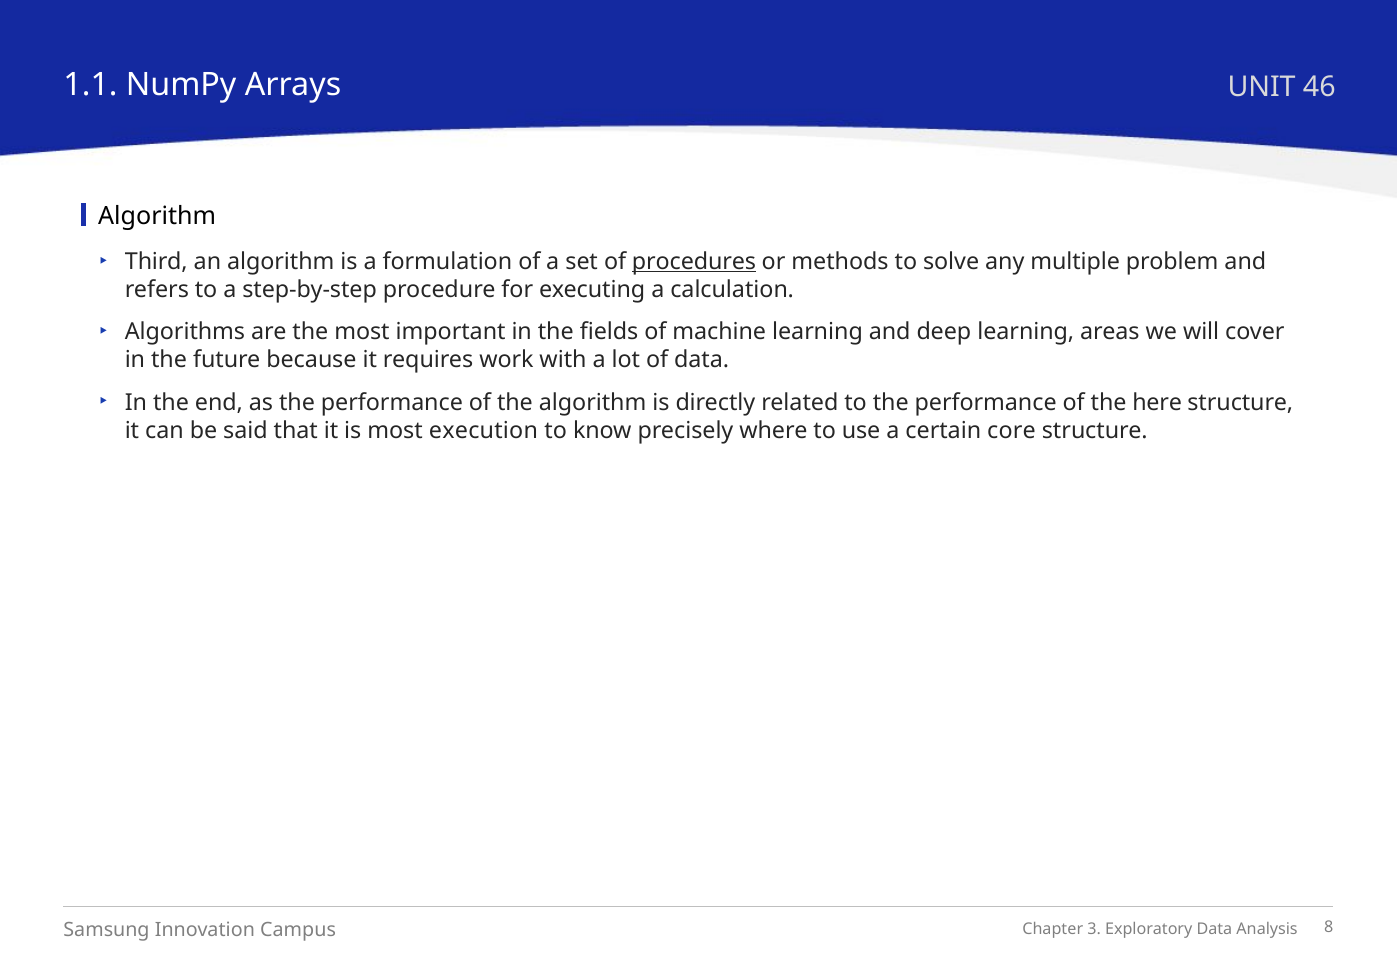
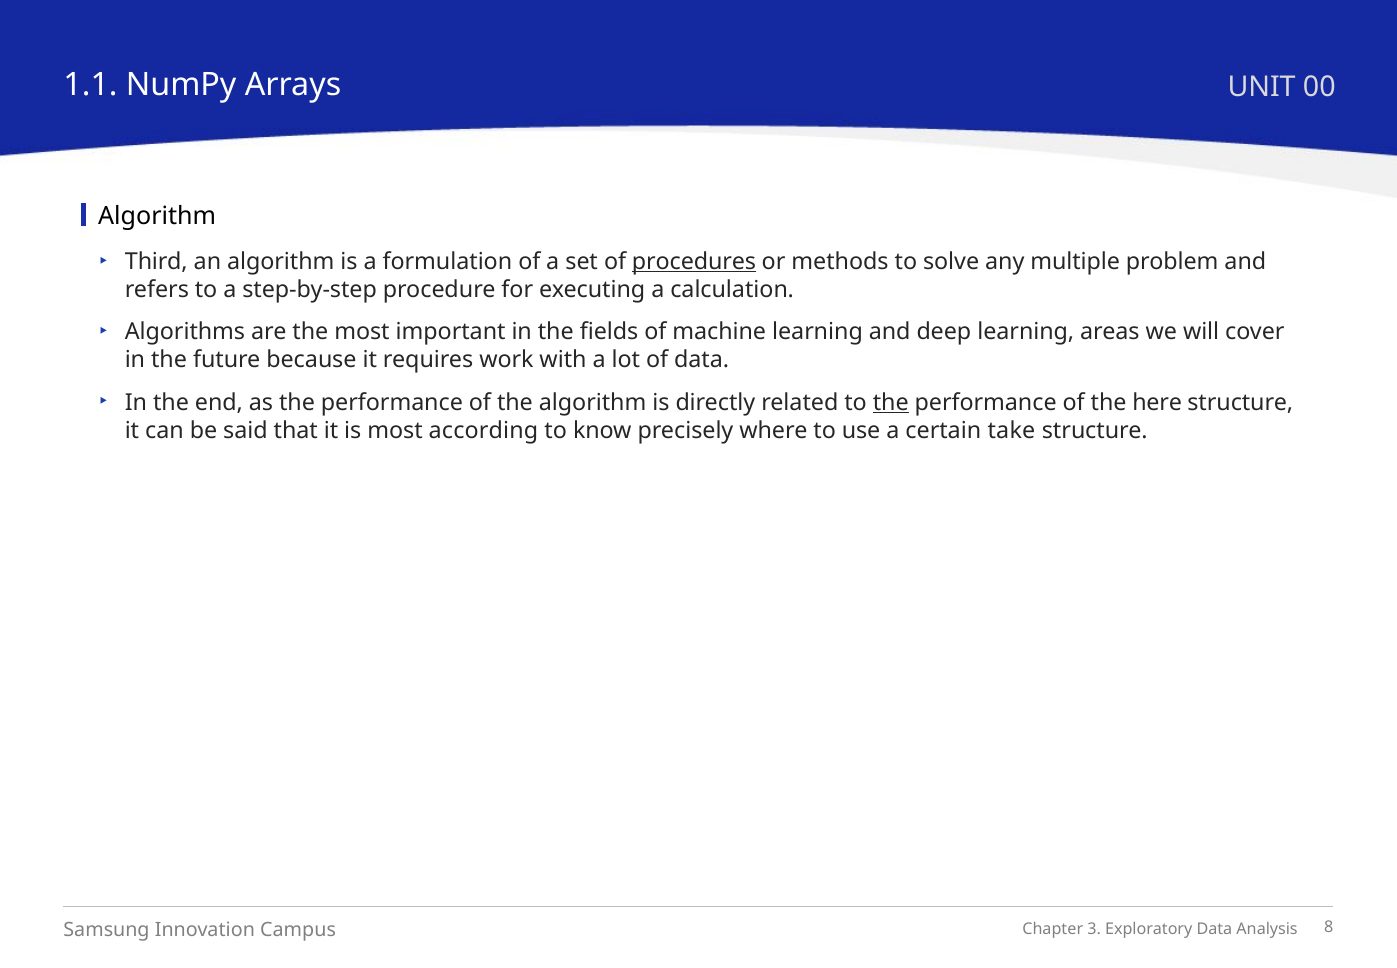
46: 46 -> 00 (1319, 87)
the underline: none -> present (891, 402)
execution: execution -> according (484, 430)
core: core -> take (1011, 430)
